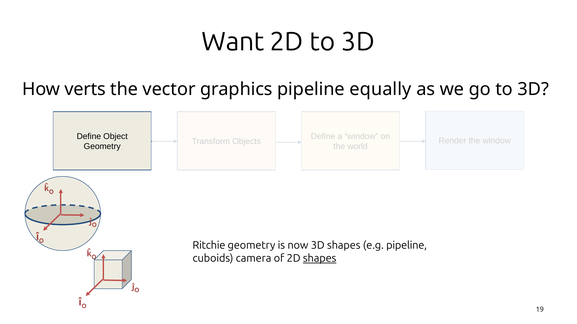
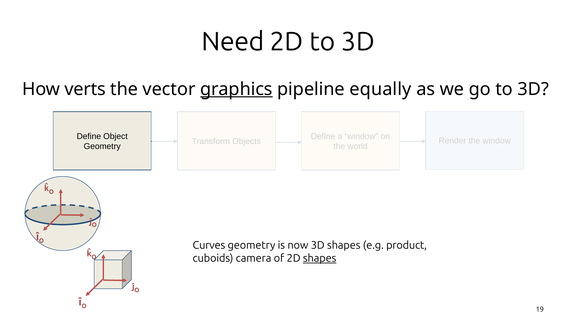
Want: Want -> Need (233, 42)
graphics underline: none -> present (236, 89)
Ritchie: Ritchie -> Curves (209, 246)
e.g pipeline: pipeline -> product (407, 246)
